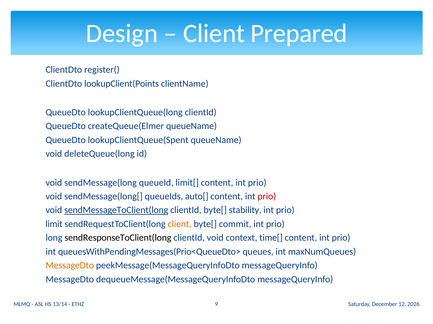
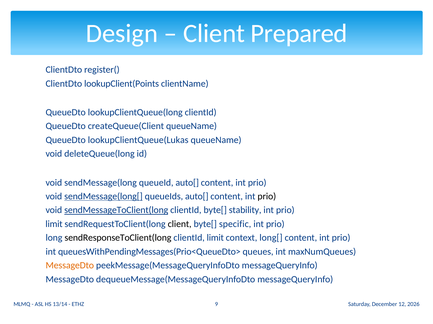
createQueue(Elmer: createQueue(Elmer -> createQueue(Client (126, 126)
lookupClientQueue(Spent: lookupClientQueue(Spent -> lookupClientQueue(Lukas (138, 140)
queueId limit[: limit[ -> auto[ (187, 183)
sendMessage(long[ underline: none -> present (103, 197)
prio colour: red -> black (267, 197)
client colour: orange -> black (180, 224)
commit: commit -> specific (235, 224)
clientId void: void -> limit (215, 238)
time[: time[ -> long[ (271, 238)
